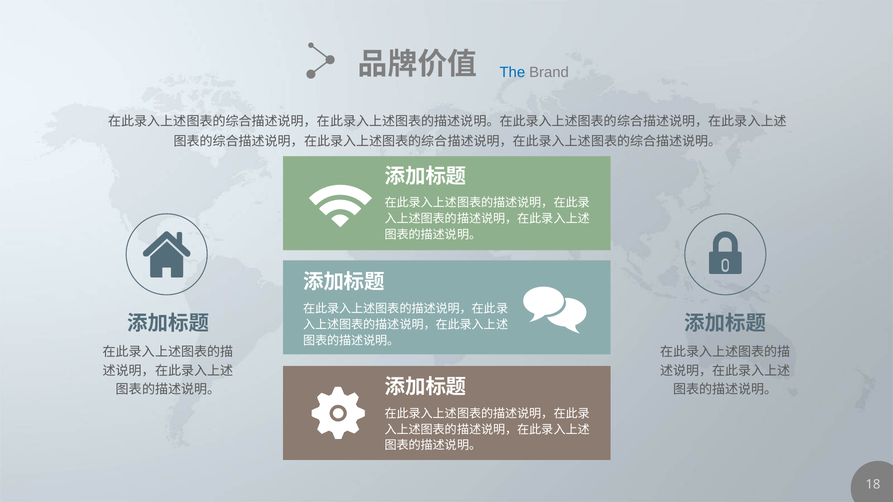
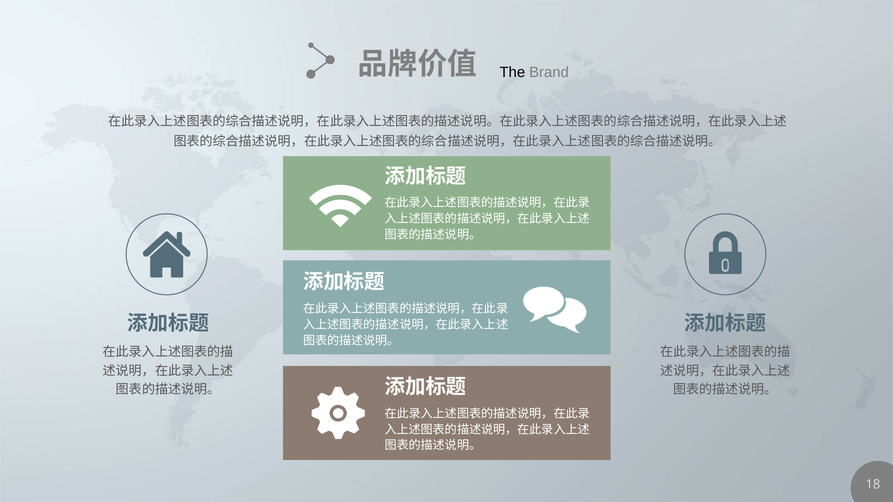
The colour: blue -> black (512, 73)
